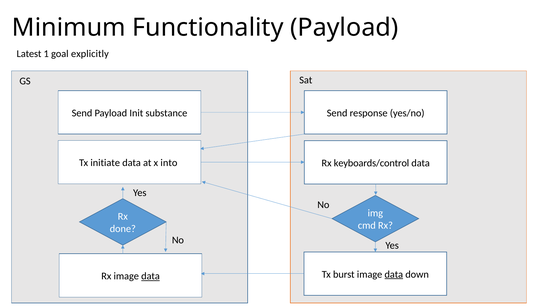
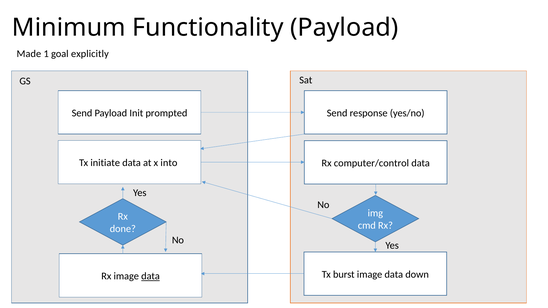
Latest: Latest -> Made (29, 54)
substance: substance -> prompted (166, 113)
keyboards/control: keyboards/control -> computer/control (371, 163)
data underline: present -> none (394, 275)
